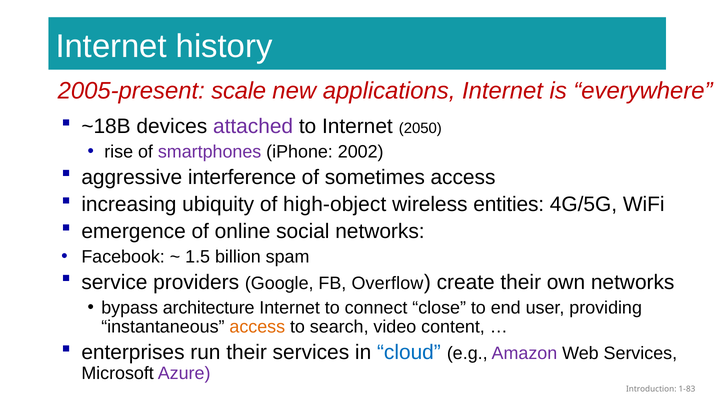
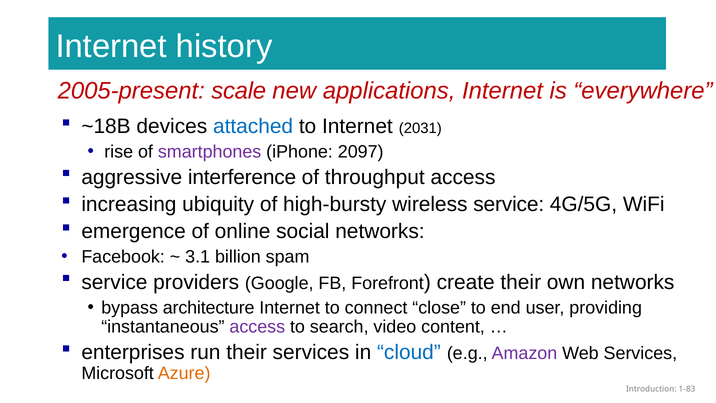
attached colour: purple -> blue (253, 126)
2050: 2050 -> 2031 (420, 128)
2002: 2002 -> 2097 (361, 152)
sometimes: sometimes -> throughput (375, 177)
high-object: high-object -> high-bursty (335, 204)
wireless entities: entities -> service (509, 204)
1.5: 1.5 -> 3.1 (198, 257)
Overflow: Overflow -> Forefront (388, 283)
access colour: orange -> purple (257, 327)
Azure colour: purple -> orange (184, 373)
